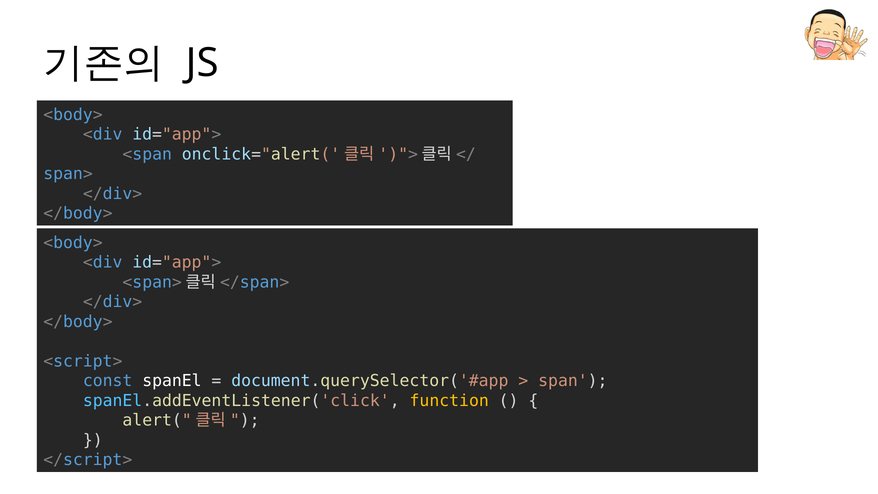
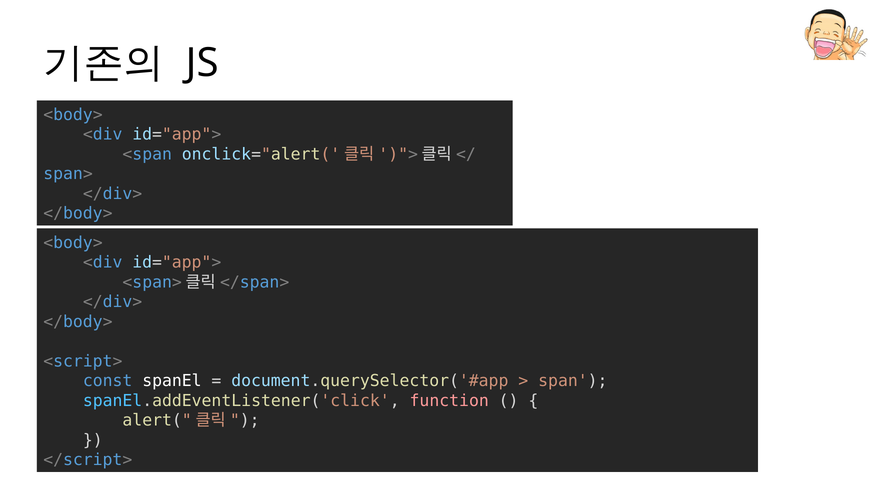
function colour: yellow -> pink (449, 401)
